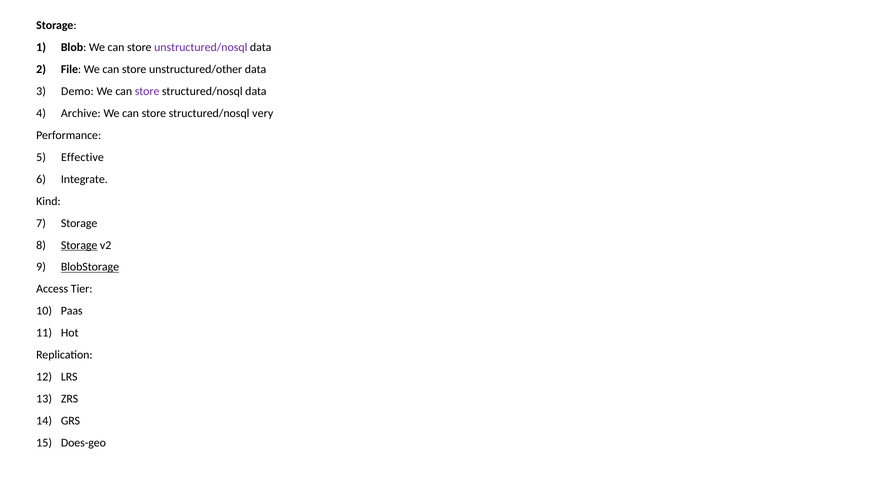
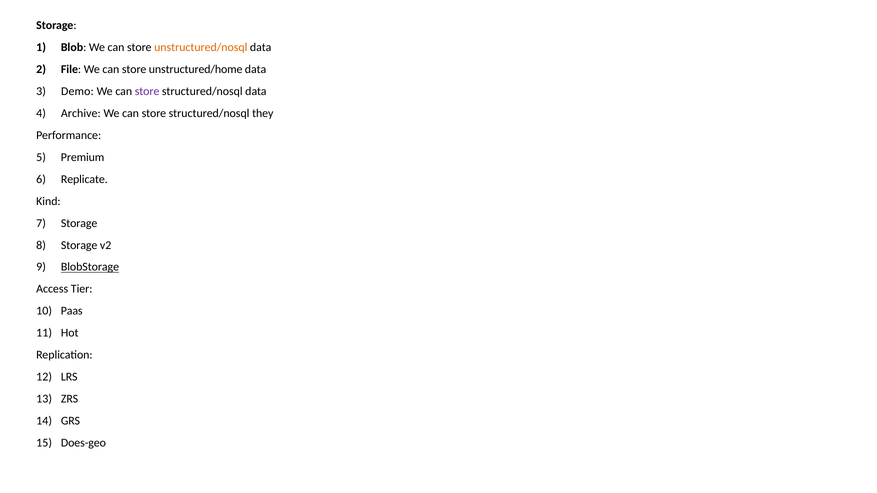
unstructured/nosql colour: purple -> orange (201, 47)
unstructured/other: unstructured/other -> unstructured/home (196, 69)
very: very -> they (263, 113)
Effective: Effective -> Premium (83, 157)
Integrate: Integrate -> Replicate (84, 179)
Storage underline: present -> none (79, 245)
